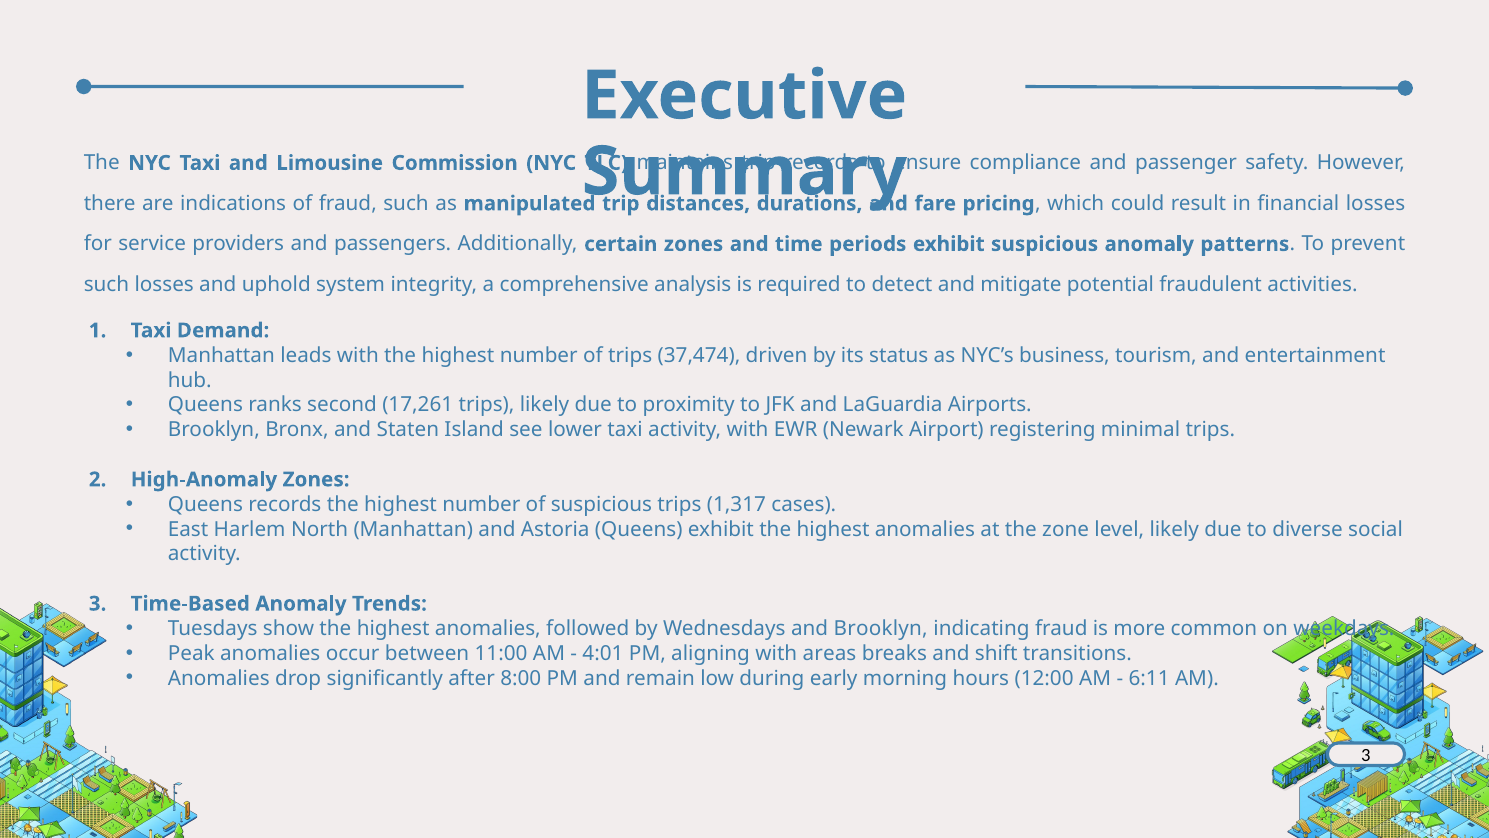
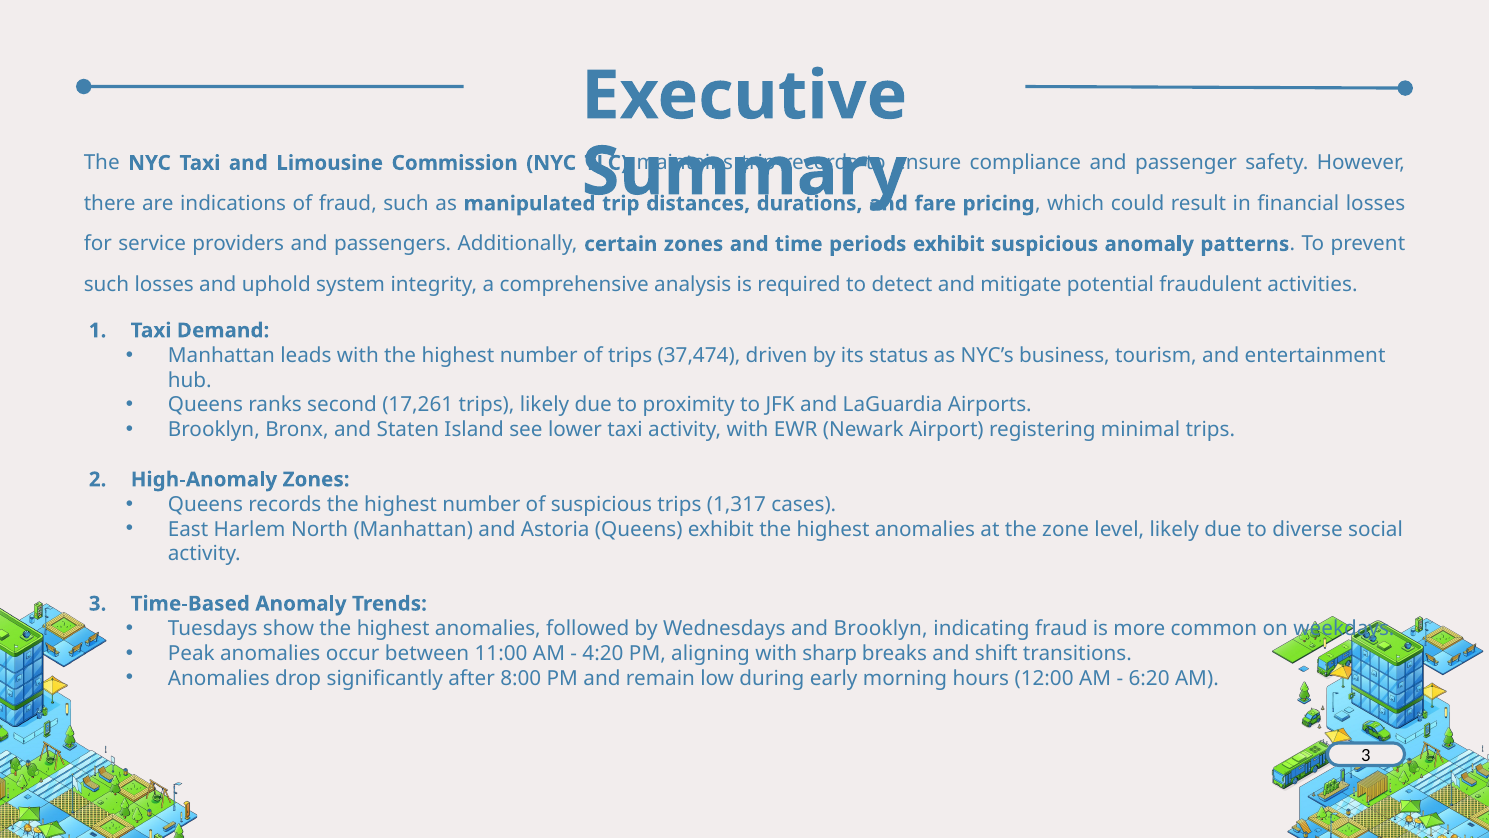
4:01: 4:01 -> 4:20 (603, 653)
areas: areas -> sharp (830, 653)
6:11: 6:11 -> 6:20 (1149, 678)
